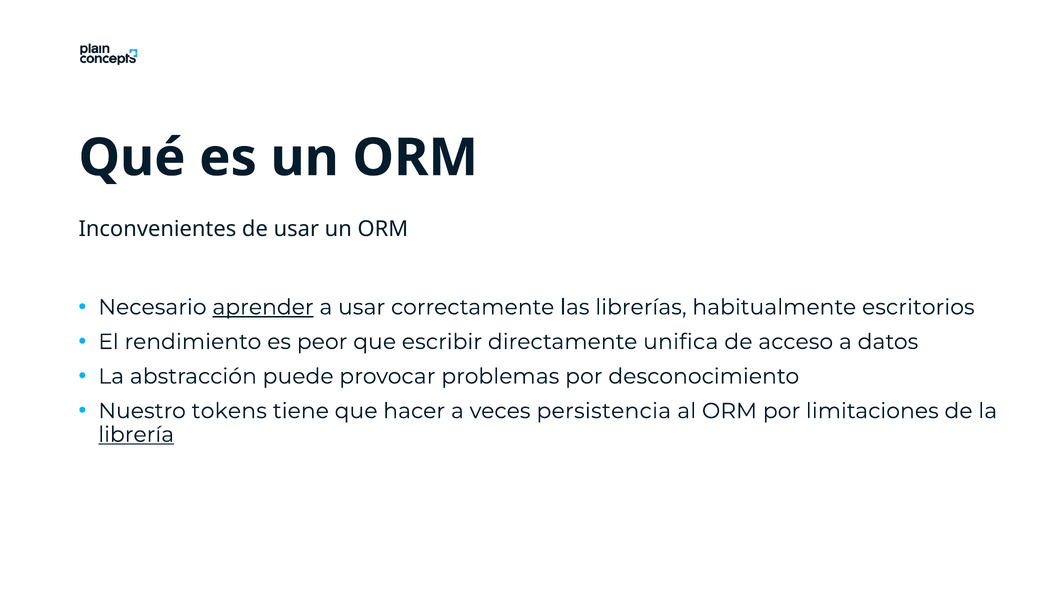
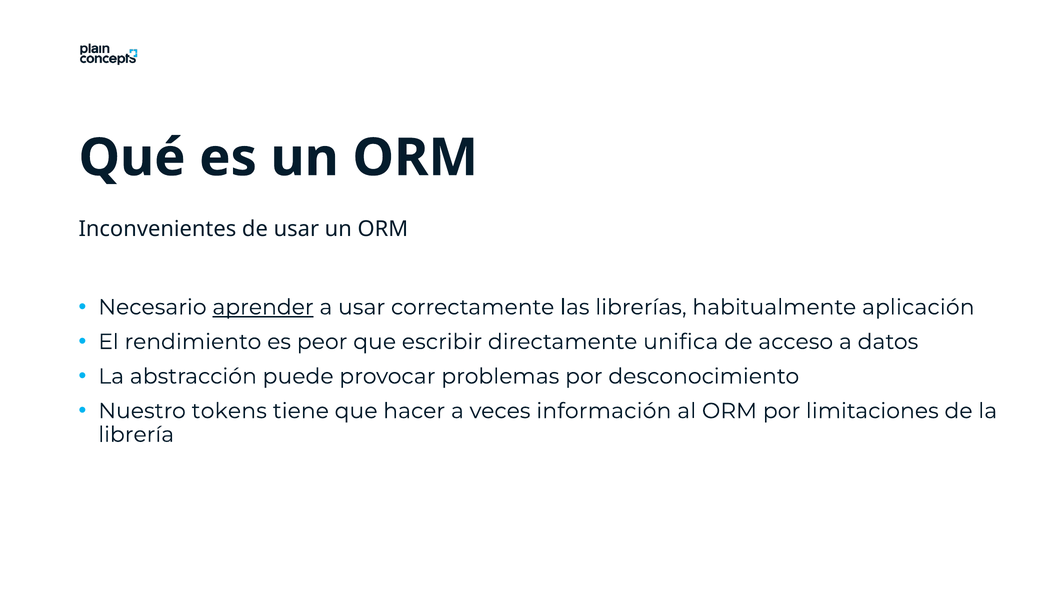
escritorios: escritorios -> aplicación (918, 307)
persistencia: persistencia -> información (604, 411)
librería underline: present -> none (136, 435)
